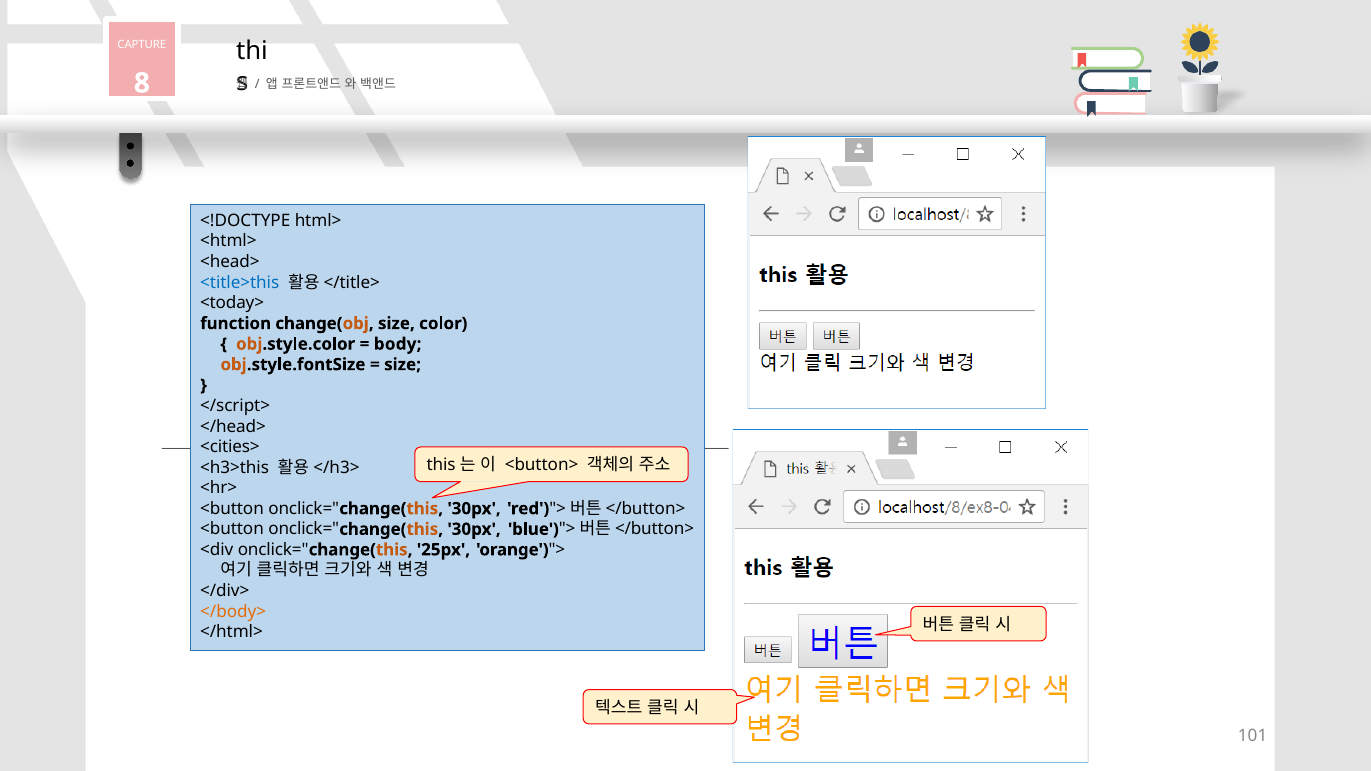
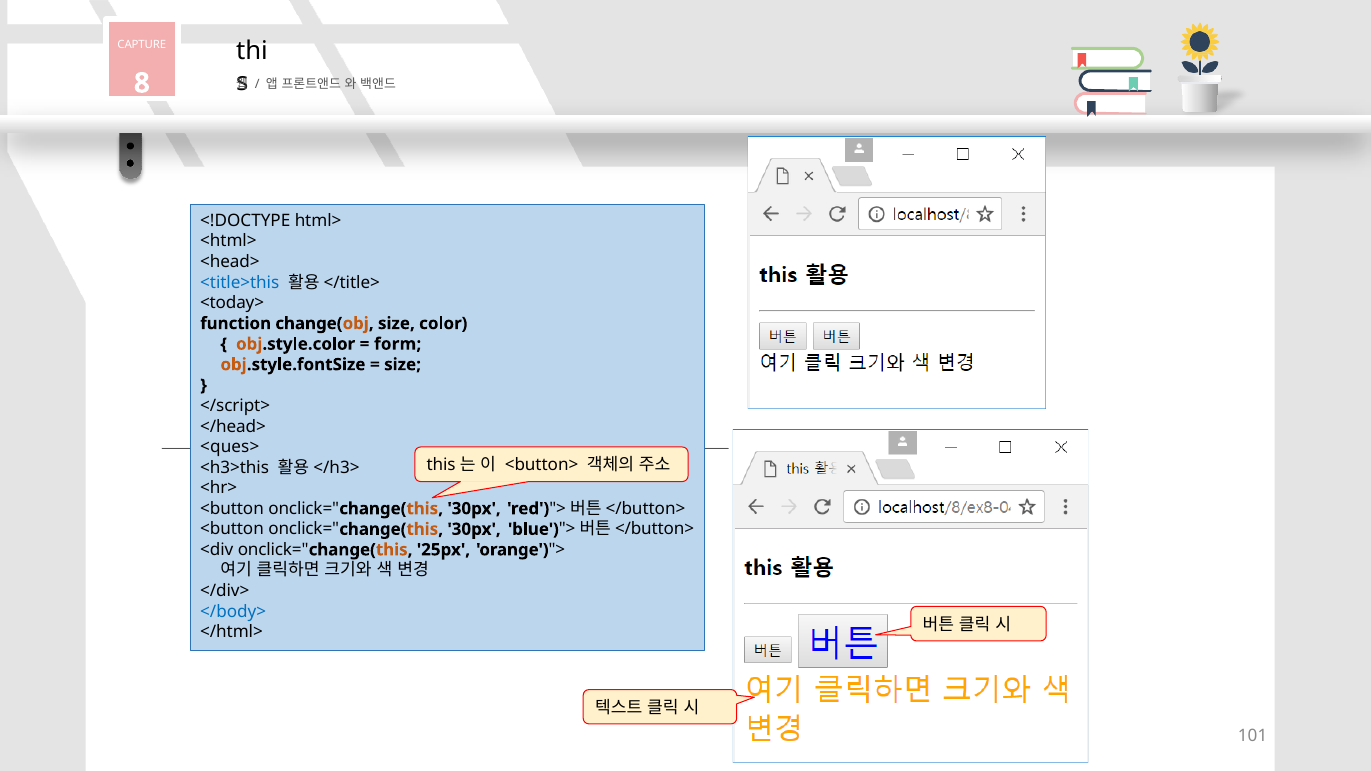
body: body -> form (398, 344)
<cities>: <cities> -> <ques> (230, 447)
</body> colour: orange -> blue (233, 612)
